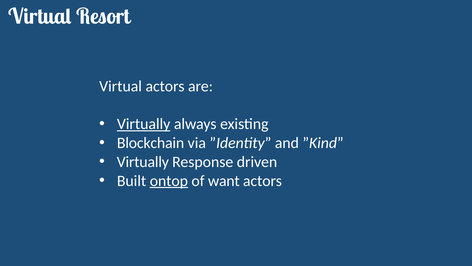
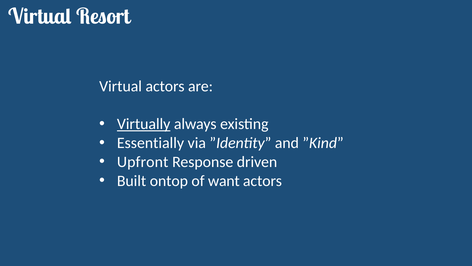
Blockchain: Blockchain -> Essentially (150, 143)
Virtually: Virtually -> Upfront (143, 162)
ontop underline: present -> none (169, 180)
